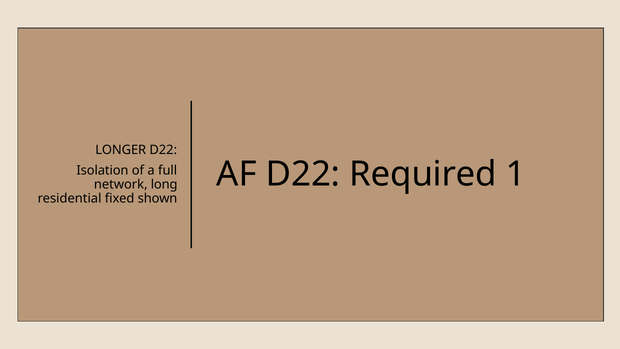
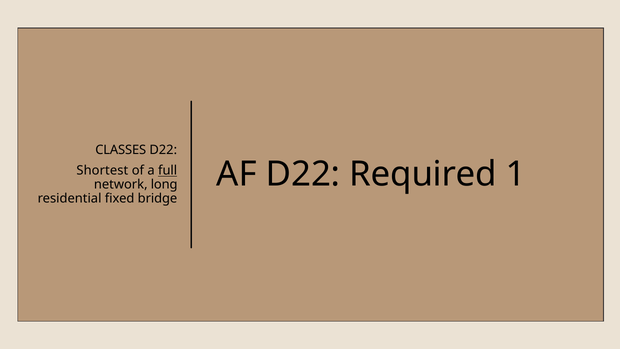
LONGER: LONGER -> CLASSES (121, 150)
Isolation: Isolation -> Shortest (102, 171)
full underline: none -> present (168, 171)
shown: shown -> bridge (157, 198)
